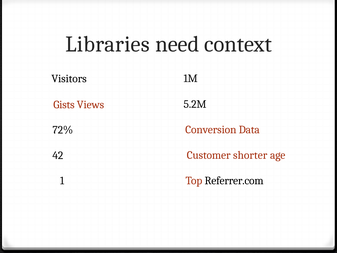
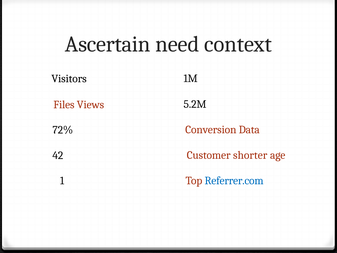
Libraries: Libraries -> Ascertain (108, 44)
Gists: Gists -> Files (64, 105)
Referrer.com colour: black -> blue (234, 180)
